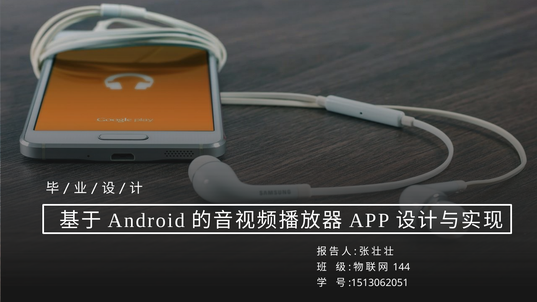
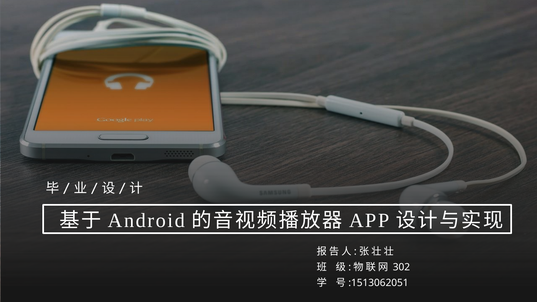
144: 144 -> 302 (401, 267)
